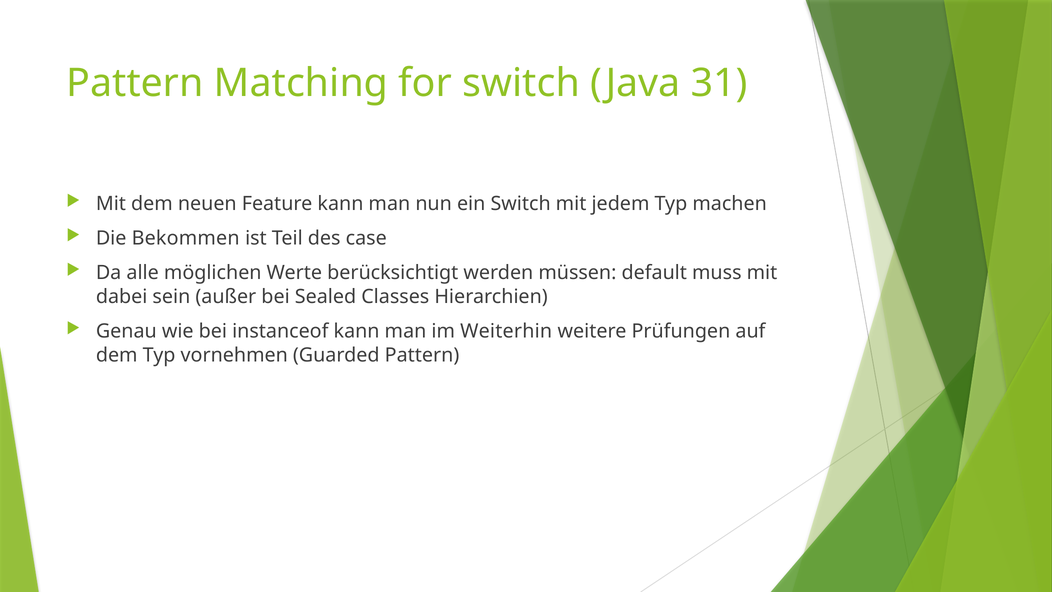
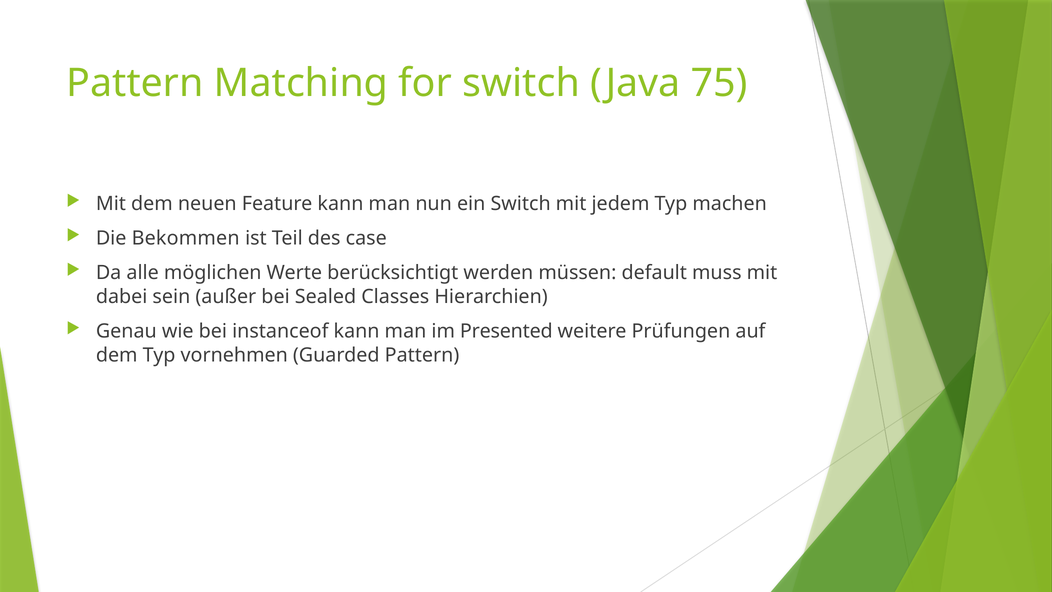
31: 31 -> 75 (719, 83)
Weiterhin: Weiterhin -> Presented (506, 331)
